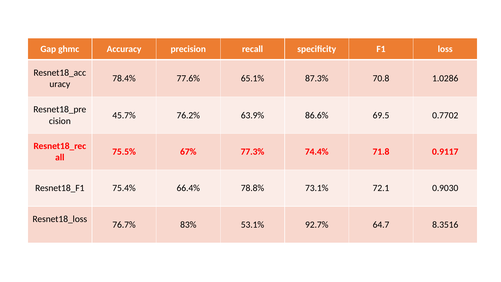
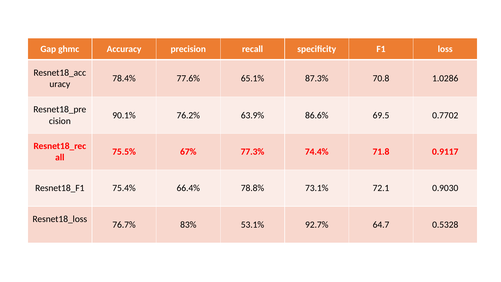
45.7%: 45.7% -> 90.1% (124, 115)
8.3516: 8.3516 -> 0.5328 (445, 225)
